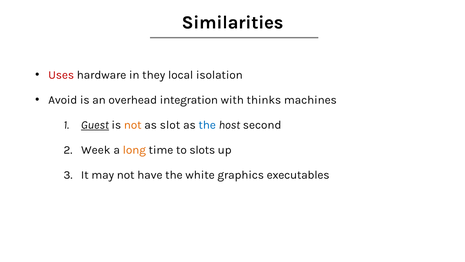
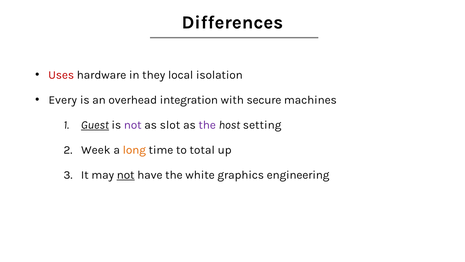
Similarities: Similarities -> Differences (232, 22)
Avoid: Avoid -> Every (63, 100)
thinks: thinks -> secure (264, 100)
not colour: orange -> purple (133, 125)
the colour: blue -> purple (207, 125)
second: second -> setting (262, 125)
slots: slots -> total (202, 150)
not underline: none -> present (126, 175)
executables: executables -> engineering (298, 175)
